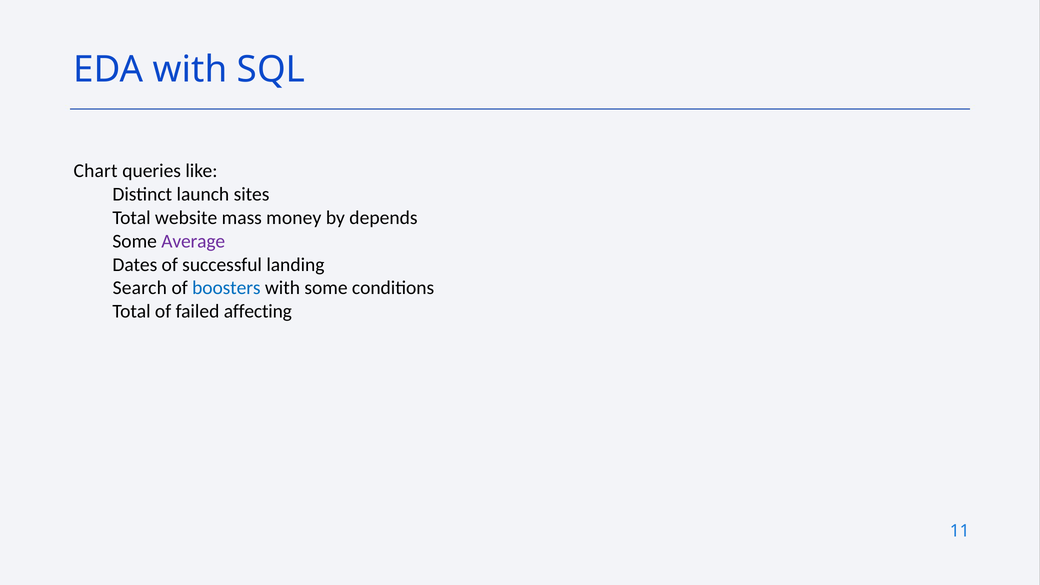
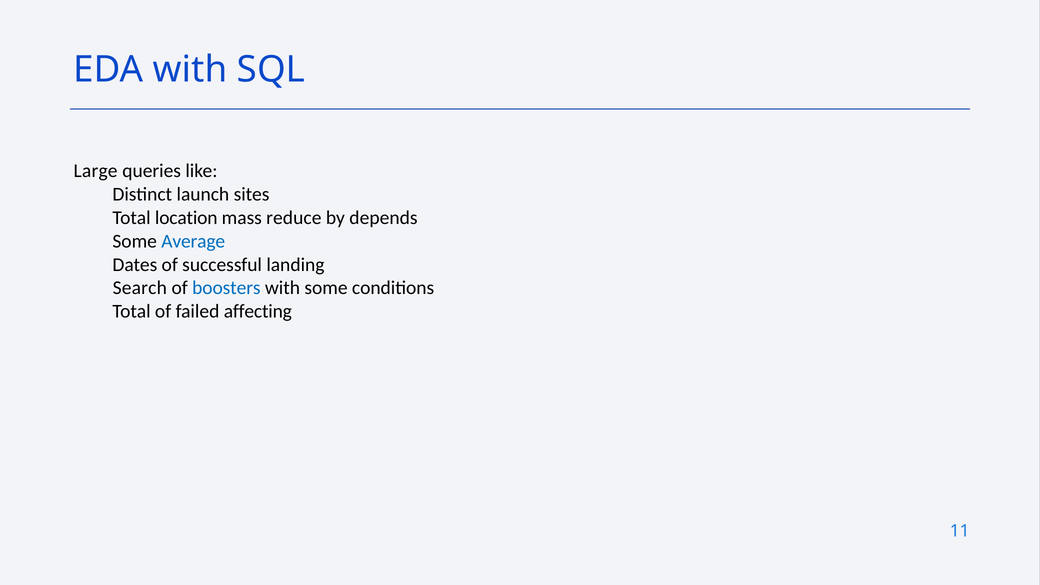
Chart: Chart -> Large (96, 171)
website: website -> location (186, 218)
money: money -> reduce (294, 218)
Average colour: purple -> blue (193, 241)
